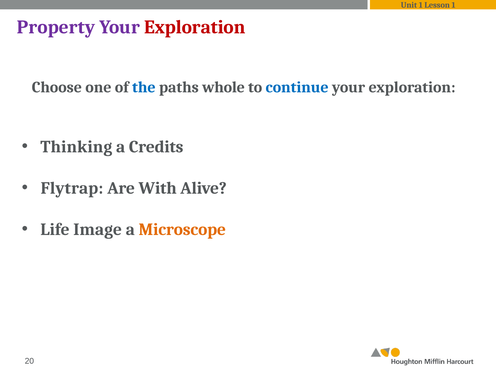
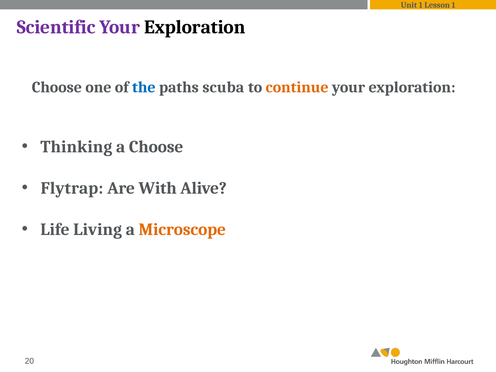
Property: Property -> Scientific (56, 27)
Exploration colour: red -> black (195, 27)
whole: whole -> scuba (223, 87)
continue colour: blue -> orange (297, 87)
a Credits: Credits -> Choose (156, 147)
Image: Image -> Living (98, 229)
